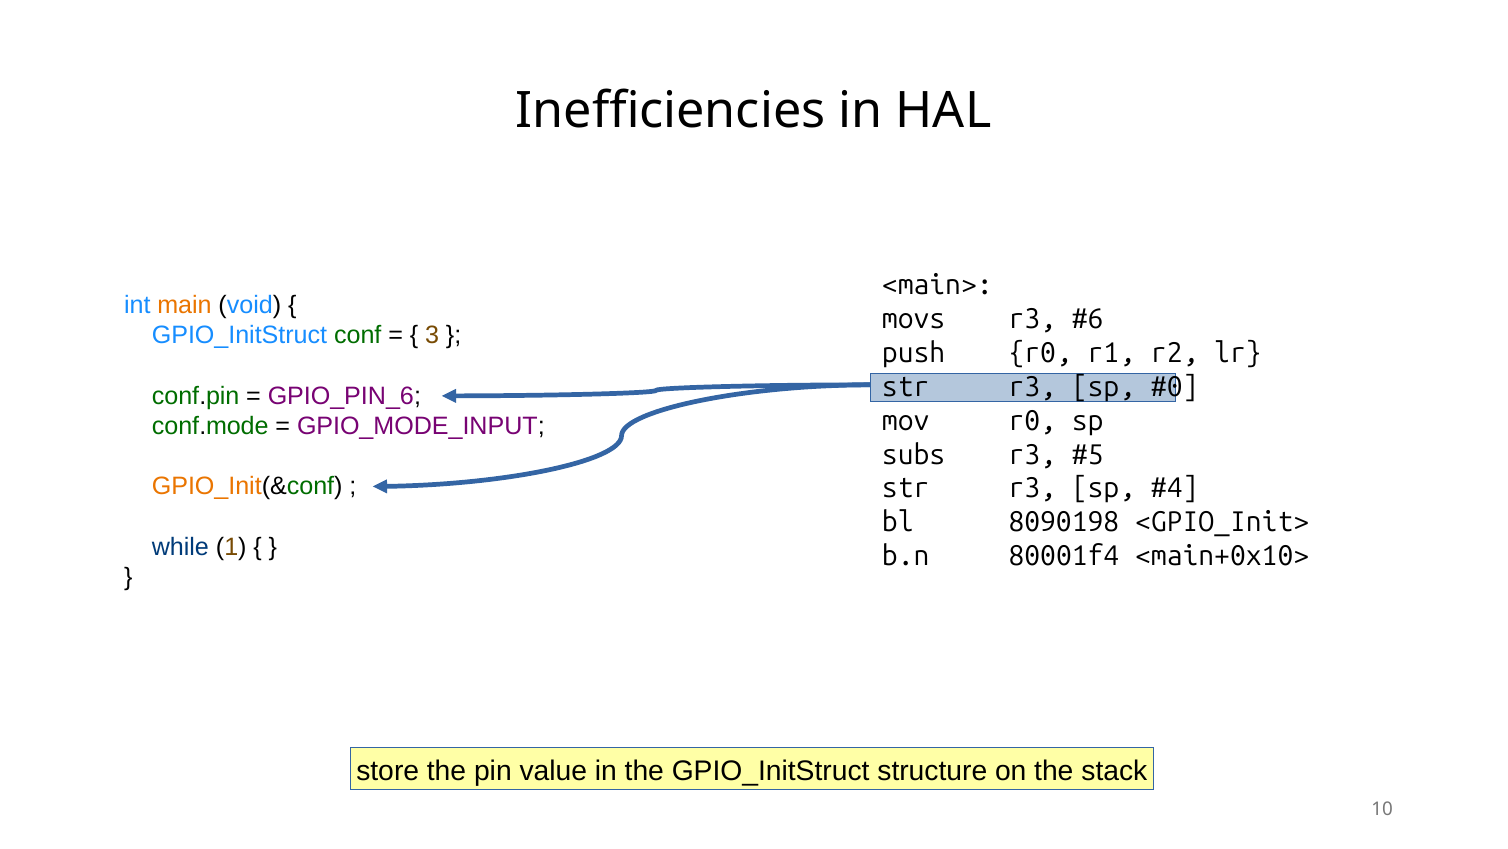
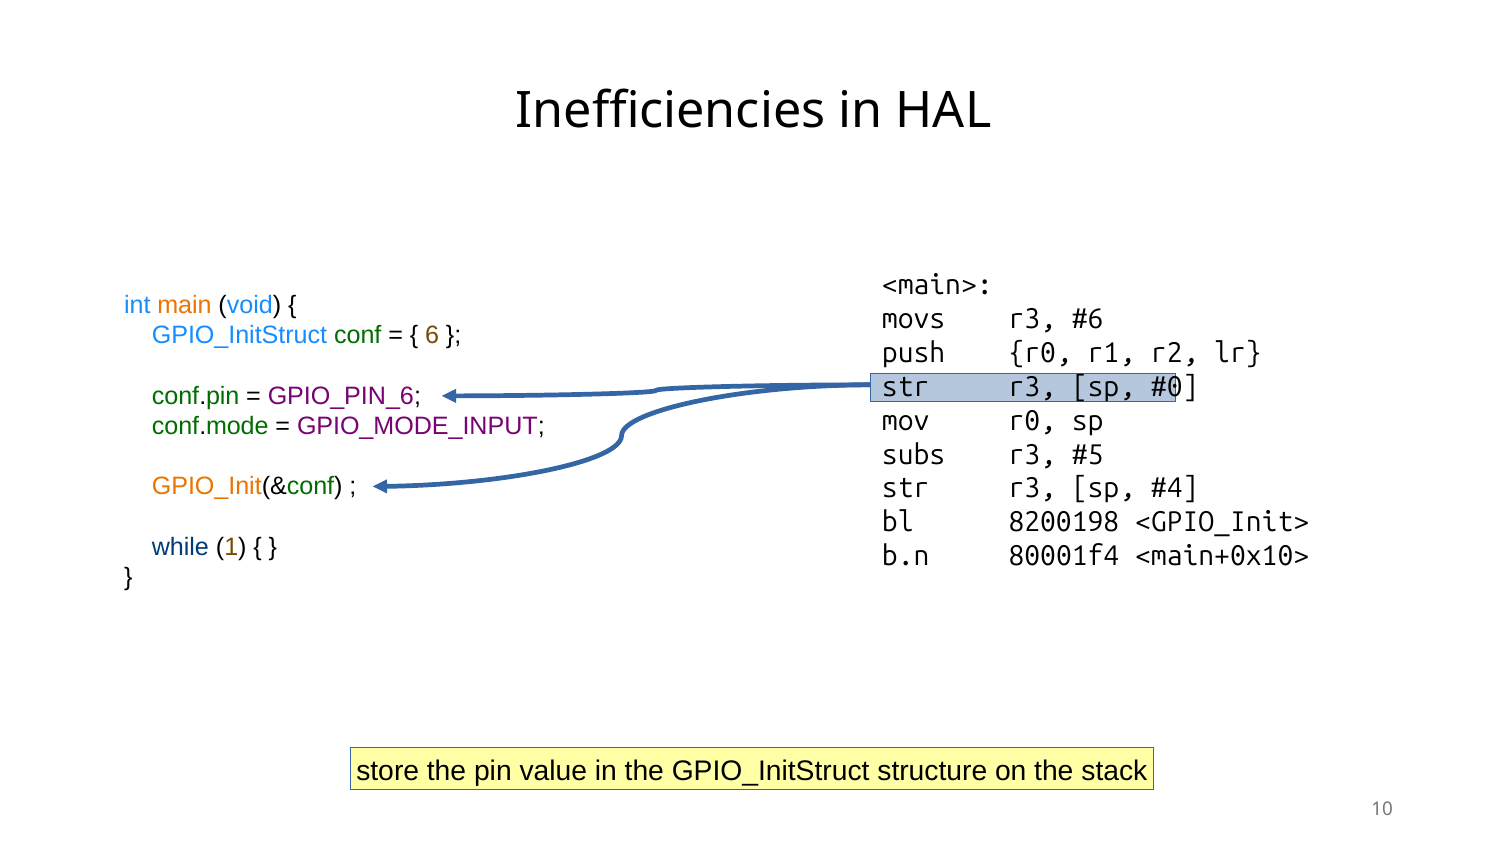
3: 3 -> 6 (432, 335)
8090198: 8090198 -> 8200198 (1064, 522)
